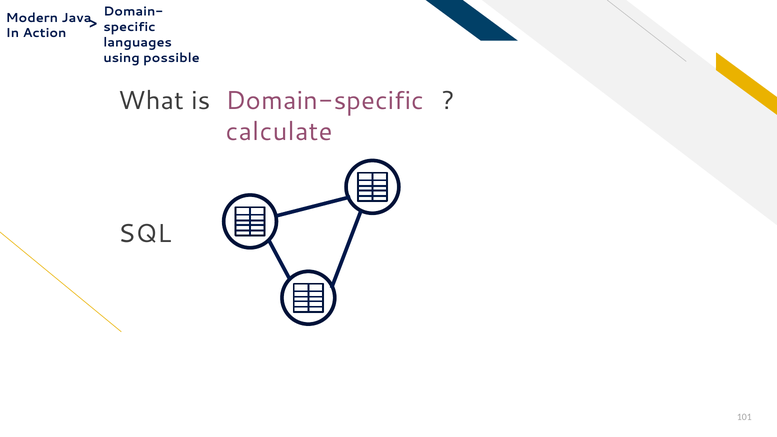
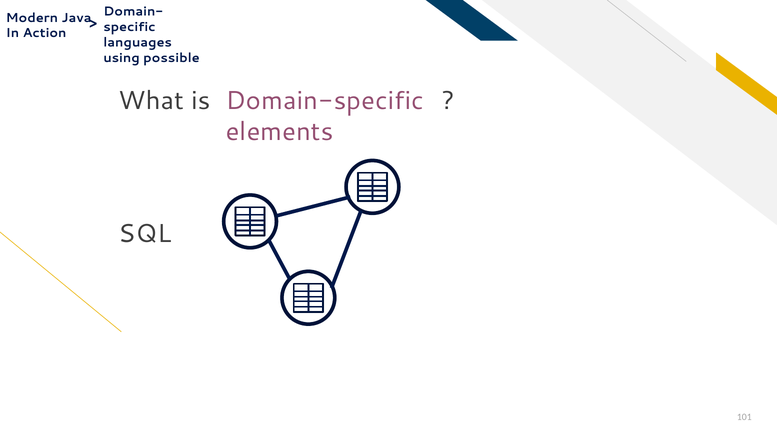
calculate: calculate -> elements (279, 132)
